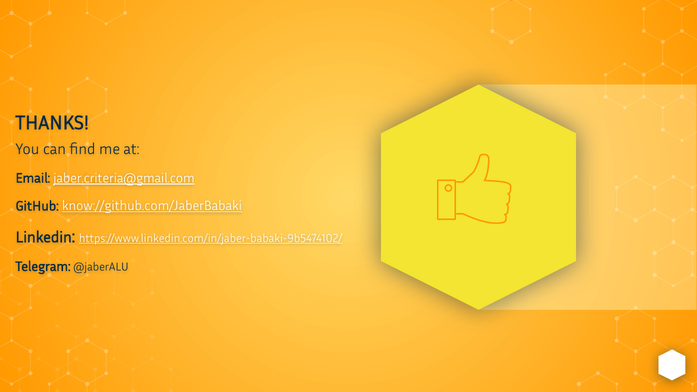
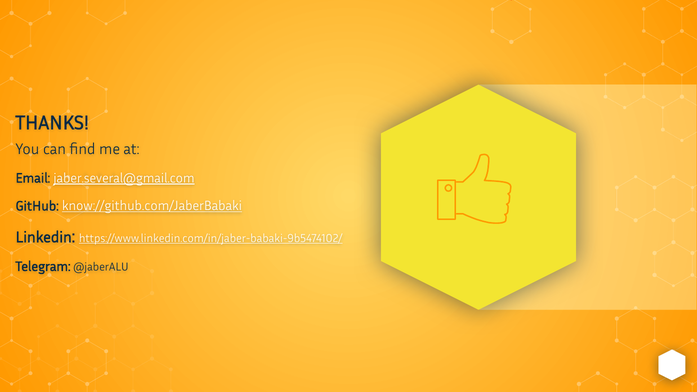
jaber.criteria@gmail.com: jaber.criteria@gmail.com -> jaber.several@gmail.com (124, 178)
